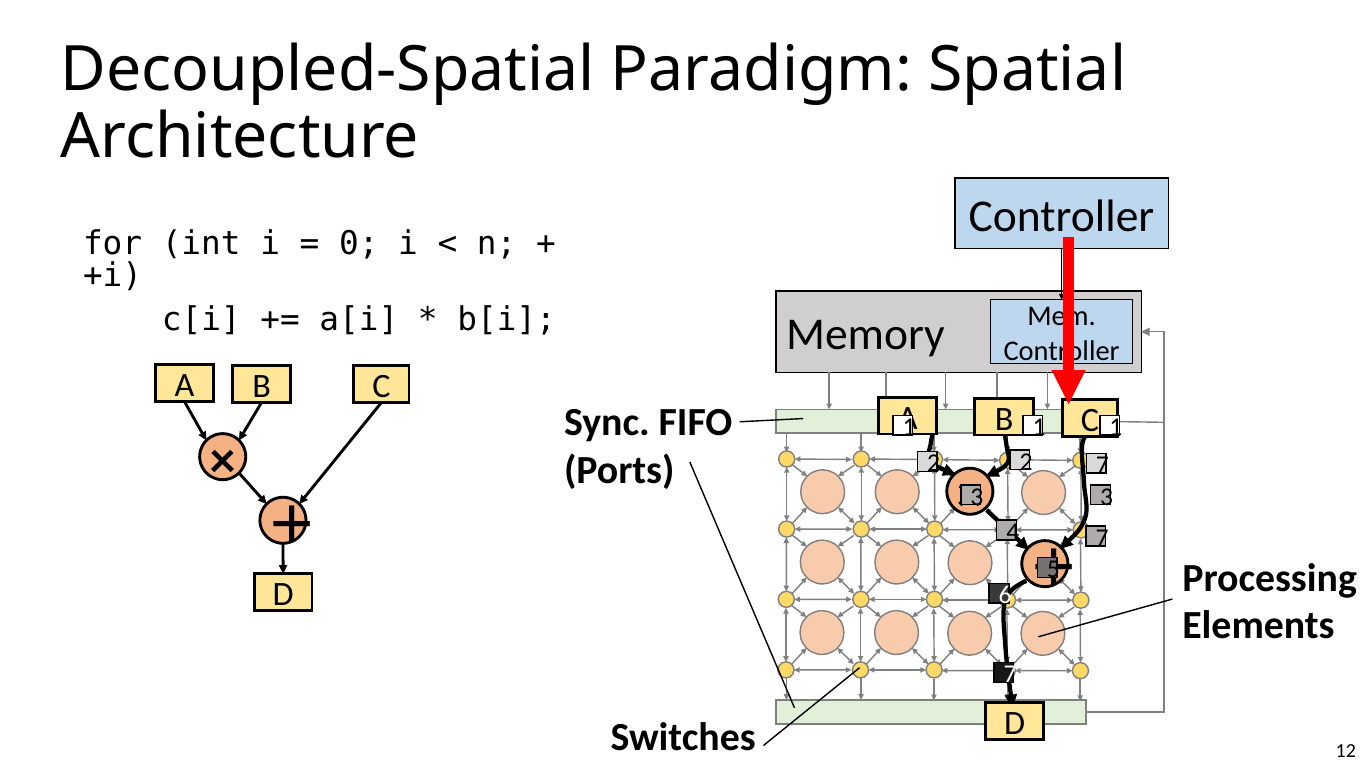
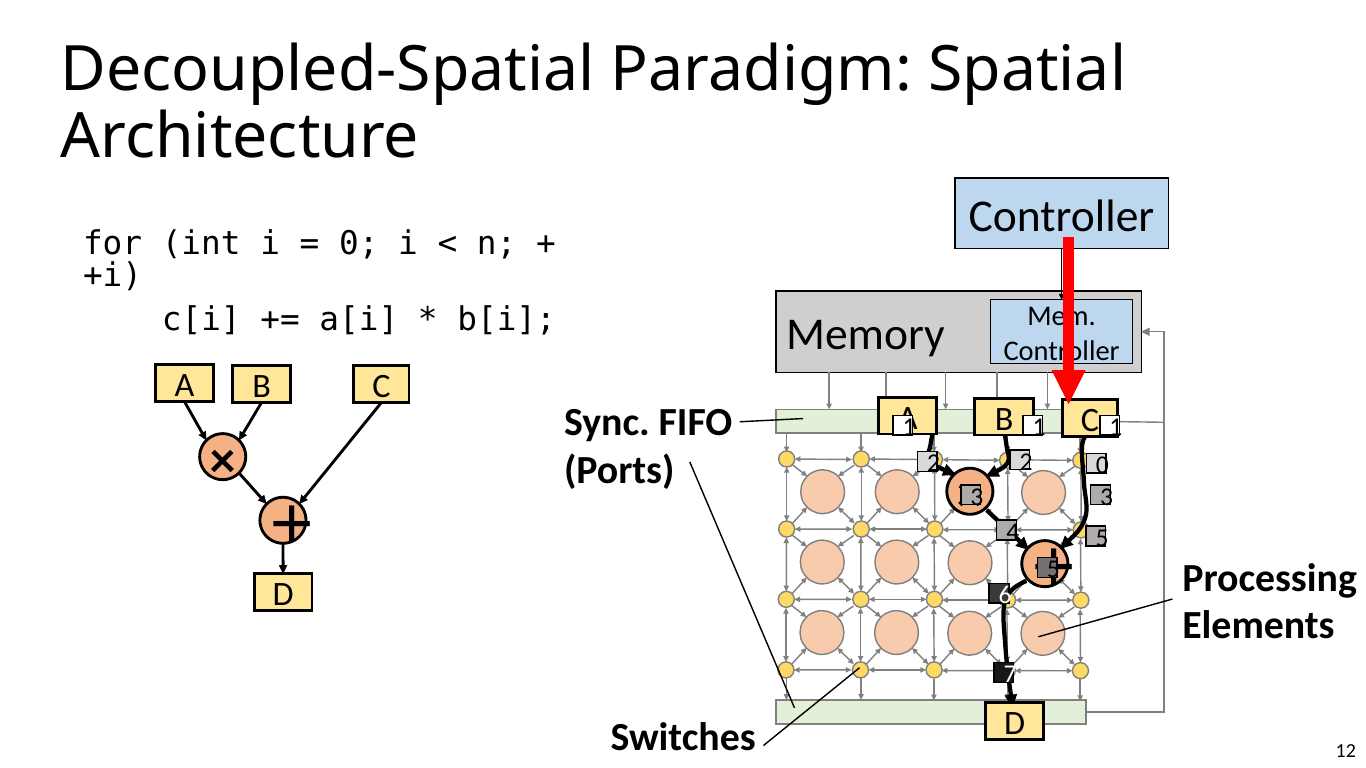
2 7: 7 -> 0 (1102, 465)
4 7: 7 -> 5 (1102, 538)
